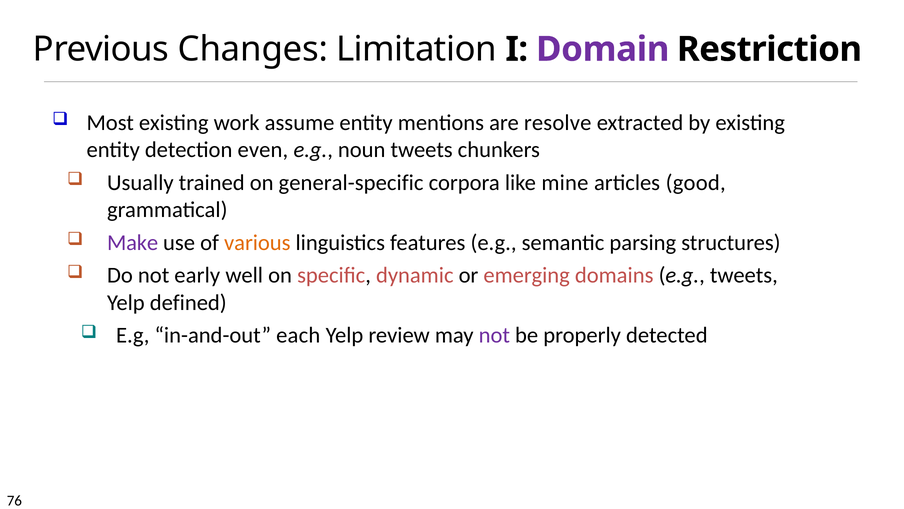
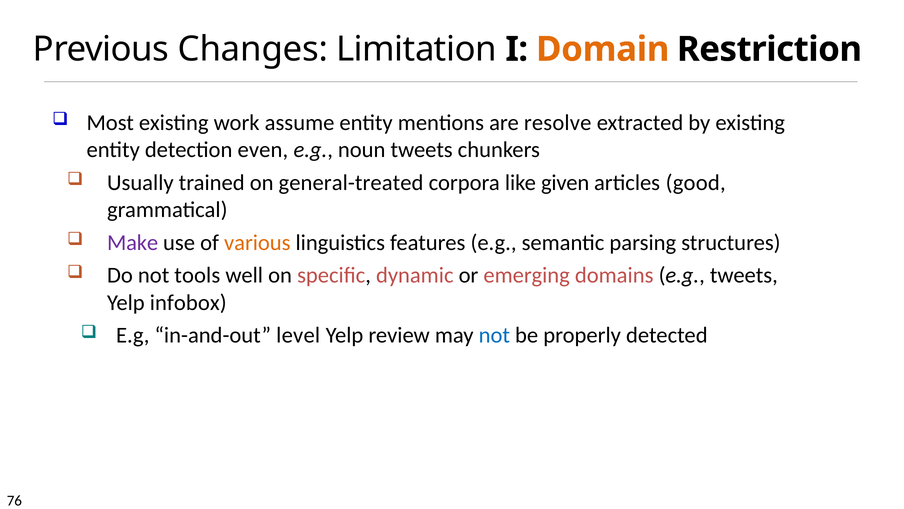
Domain colour: purple -> orange (603, 49)
general-specific: general-specific -> general-treated (351, 183)
mine: mine -> given (565, 183)
early: early -> tools (197, 275)
defined: defined -> infobox (188, 302)
each: each -> level (298, 335)
not colour: purple -> blue (494, 335)
